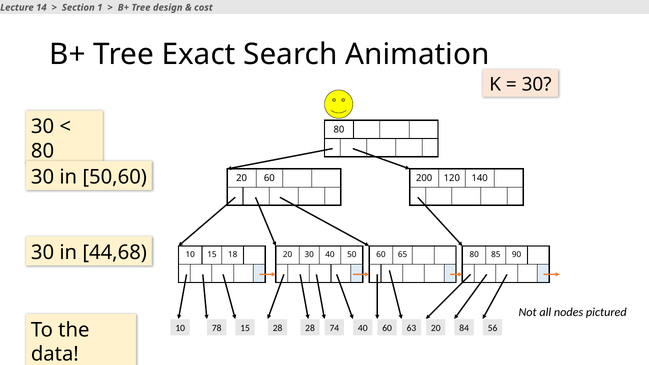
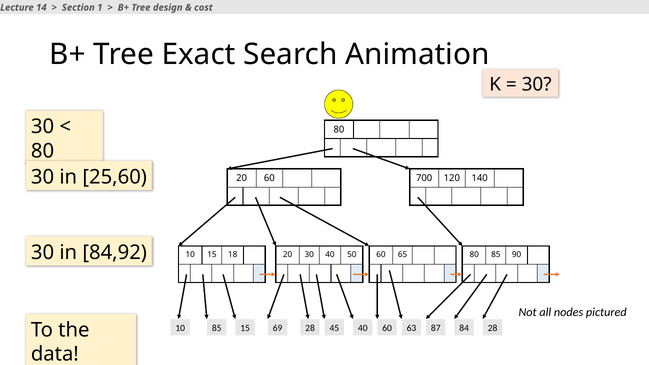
50,60: 50,60 -> 25,60 (115, 177)
200: 200 -> 700 (424, 178)
44,68: 44,68 -> 84,92 (115, 252)
10 78: 78 -> 85 (217, 328)
15 28: 28 -> 69 (278, 328)
74: 74 -> 45 (334, 328)
63 20: 20 -> 87 (436, 328)
84 56: 56 -> 28 (493, 328)
